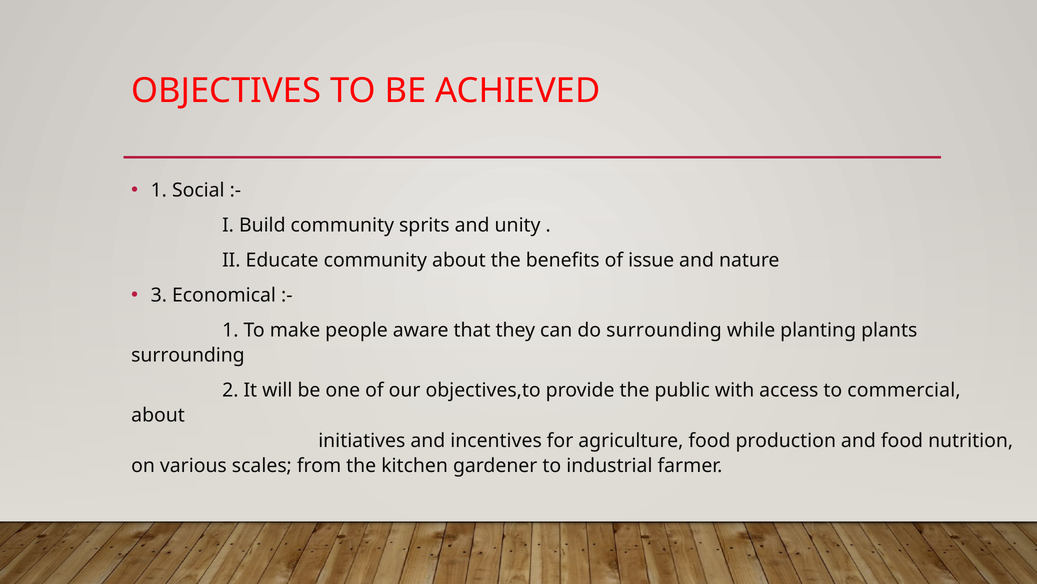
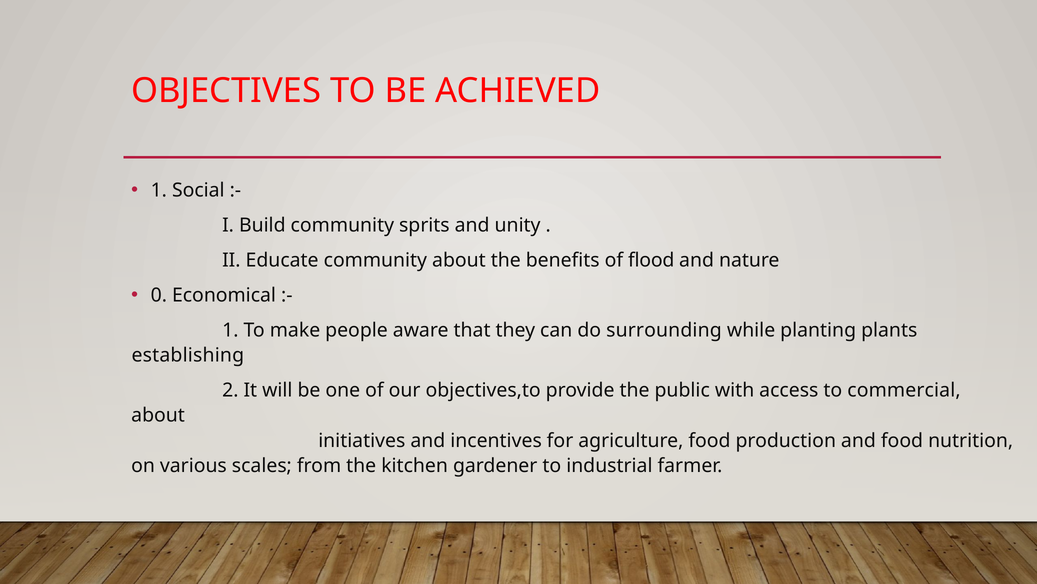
issue: issue -> flood (651, 260)
3: 3 -> 0 (159, 295)
surrounding: surrounding -> establishing (188, 355)
